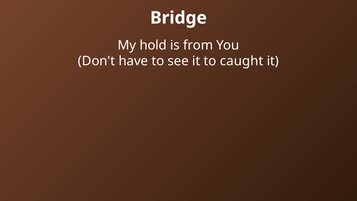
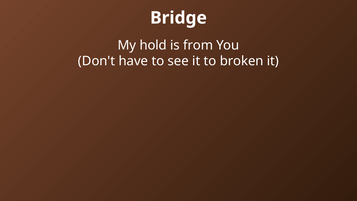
caught: caught -> broken (242, 61)
